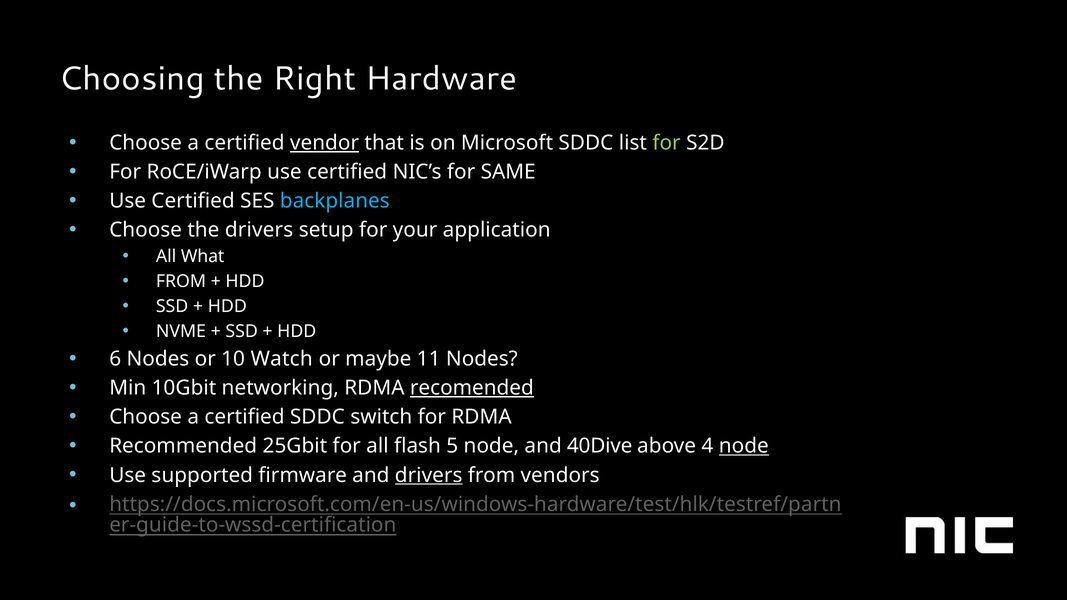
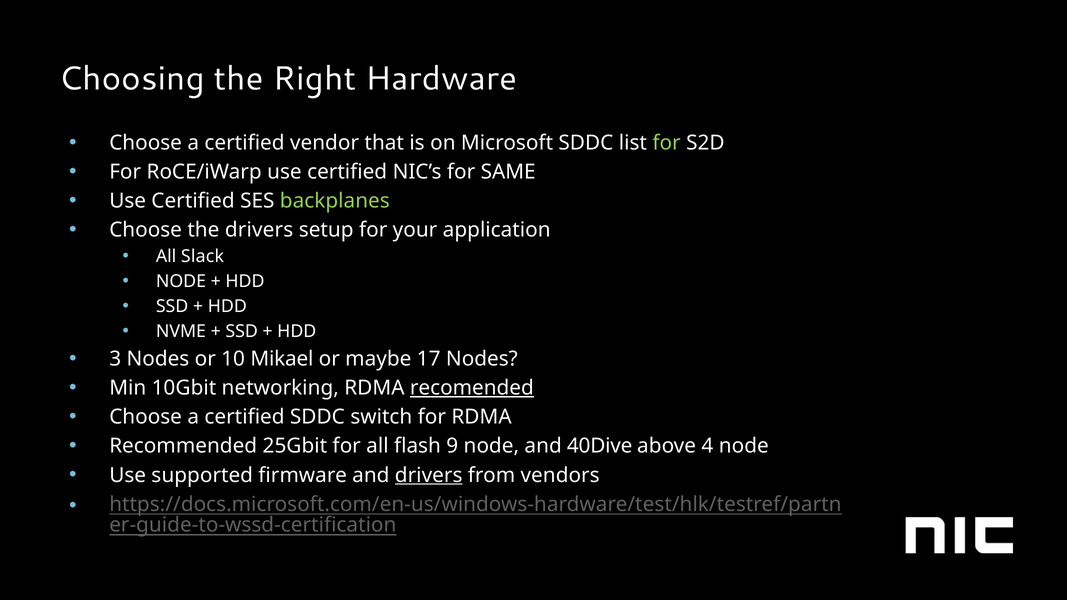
vendor underline: present -> none (325, 143)
backplanes colour: light blue -> light green (335, 201)
What: What -> Slack (203, 257)
FROM: FROM -> NODE (181, 282)
6: 6 -> 3 (115, 359)
Watch: Watch -> Mikael (282, 359)
11: 11 -> 17 (429, 359)
5: 5 -> 9 (452, 446)
node underline: present -> none (744, 446)
